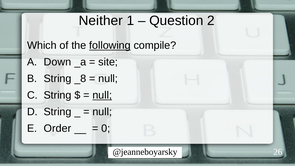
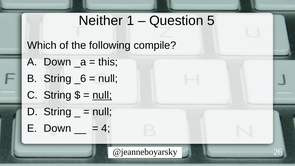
2: 2 -> 5 (211, 21)
following underline: present -> none (110, 45)
site: site -> this (108, 62)
_8: _8 -> _6 (80, 79)
Order: Order -> Down (57, 128)
0: 0 -> 4 (106, 128)
